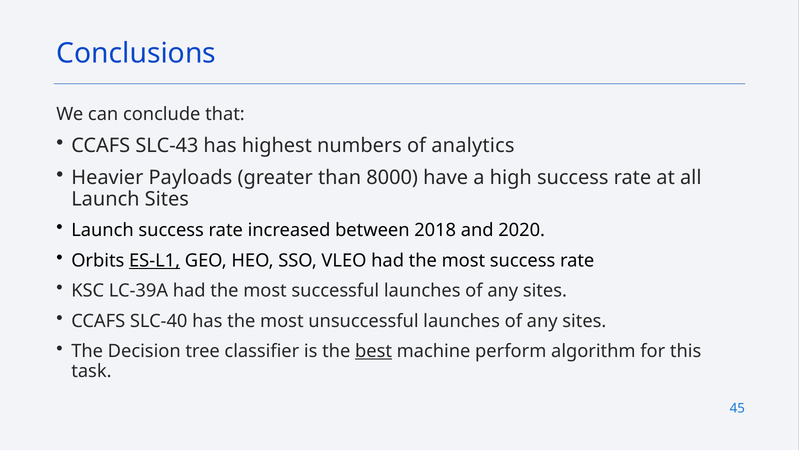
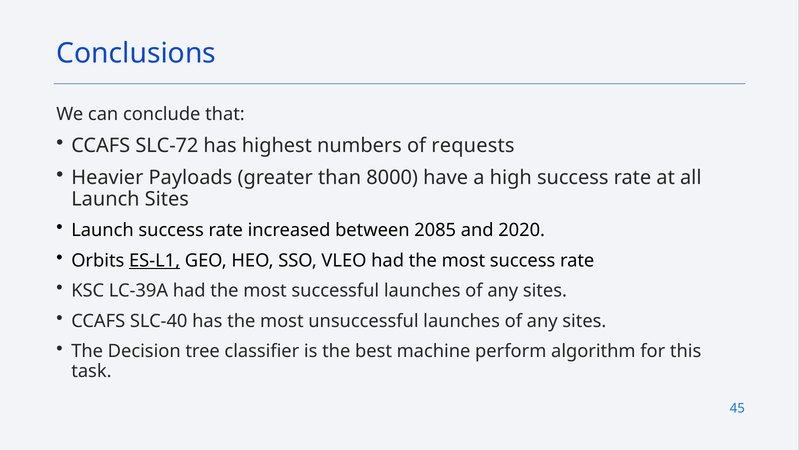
SLC-43: SLC-43 -> SLC-72 (167, 145)
analytics: analytics -> requests (473, 145)
2018: 2018 -> 2085 (435, 230)
best underline: present -> none (374, 351)
